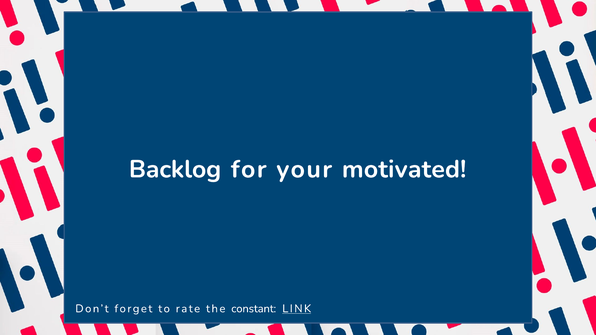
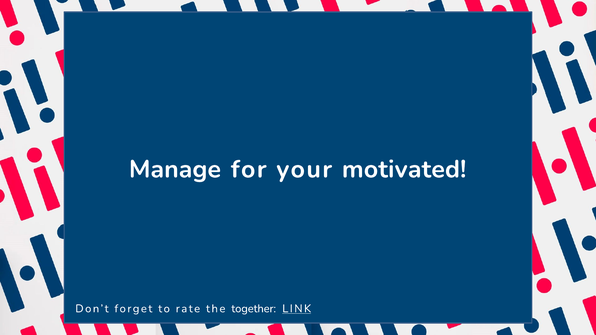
Backlog: Backlog -> Manage (175, 169)
constant: constant -> together (254, 309)
